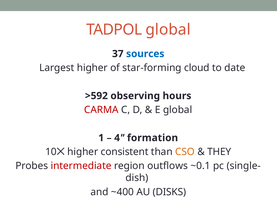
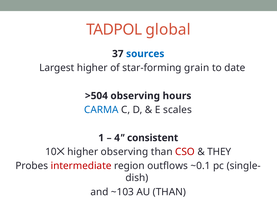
cloud: cloud -> grain (197, 68)
>592: >592 -> >504 (96, 96)
CARMA colour: red -> blue (101, 110)
E global: global -> scales (178, 110)
formation: formation -> consistent (153, 138)
higher consistent: consistent -> observing (125, 152)
CSO colour: orange -> red (185, 152)
~400: ~400 -> ~103 (122, 192)
AU DISKS: DISKS -> THAN (169, 192)
